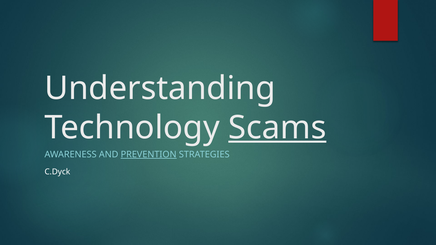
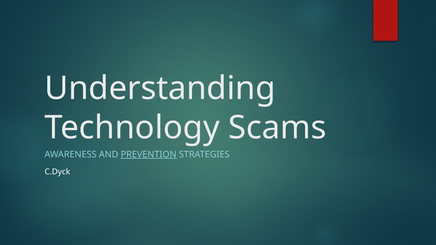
Scams underline: present -> none (277, 128)
